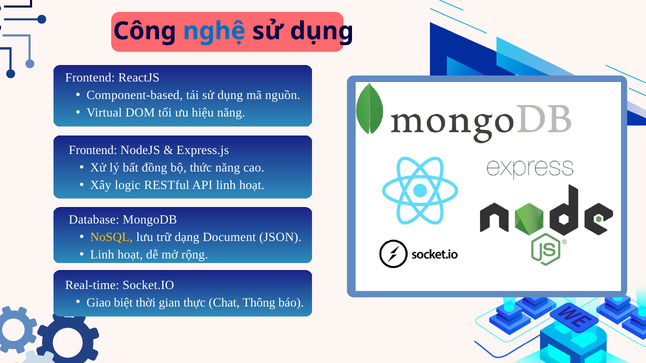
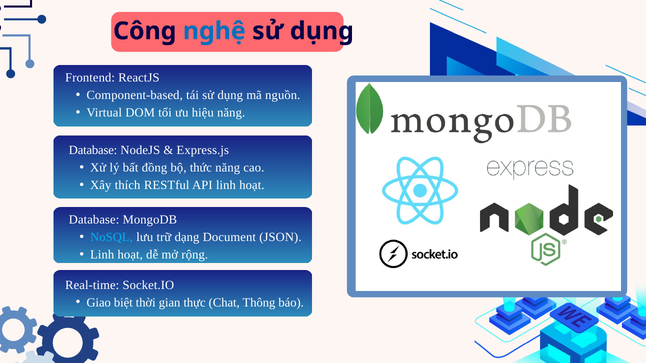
Frontend: Frontend -> Database (93, 150)
logic: logic -> thích (128, 185)
NoSQL colour: yellow -> light blue (111, 237)
